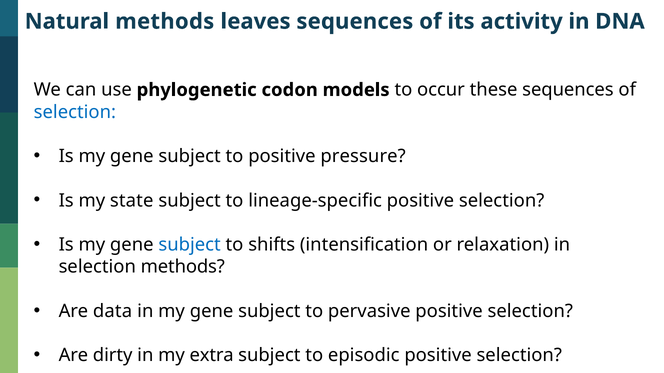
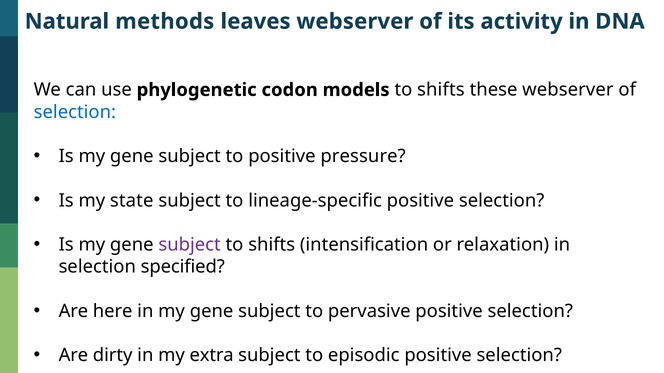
leaves sequences: sequences -> webserver (355, 21)
models to occur: occur -> shifts (441, 90)
these sequences: sequences -> webserver (568, 90)
subject colour: blue -> purple (190, 245)
selection methods: methods -> specified (183, 267)
data: data -> here (113, 311)
